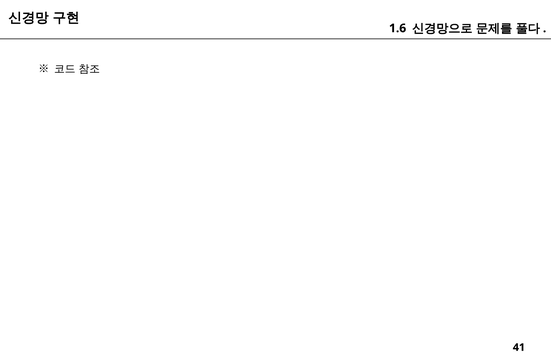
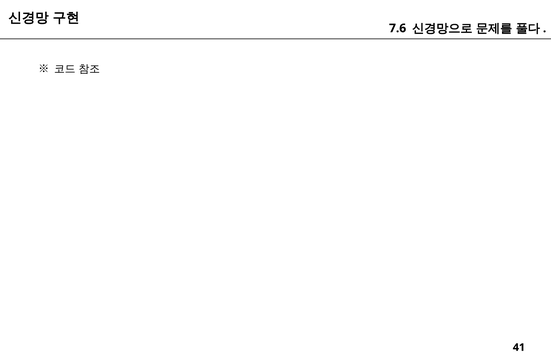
1.6: 1.6 -> 7.6 (398, 28)
